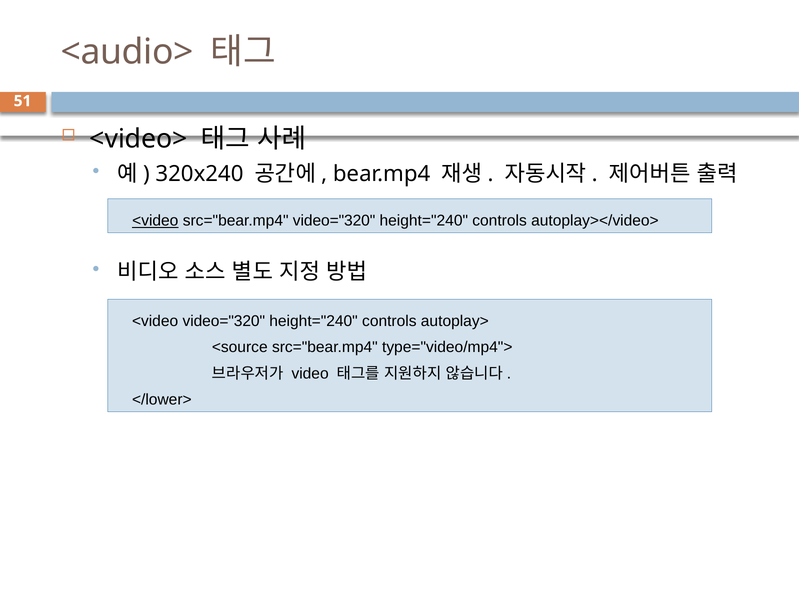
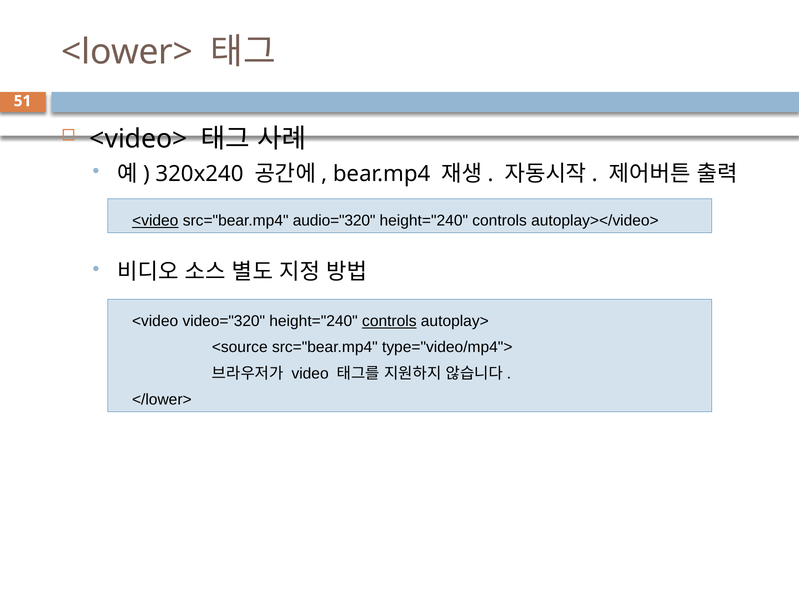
<audio>: <audio> -> <lower> (127, 52)
src="bear.mp4 video="320: video="320 -> audio="320 (334, 221)
controls underline: none -> present (389, 321)
